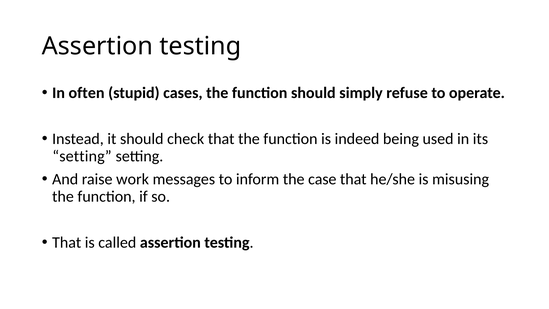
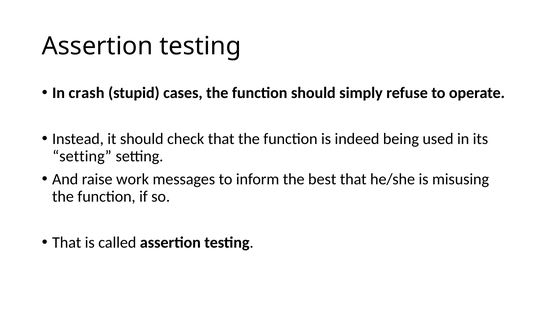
often: often -> crash (86, 93)
case: case -> best (322, 179)
